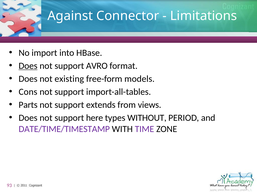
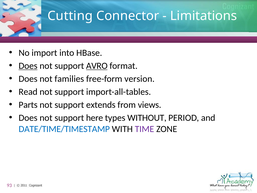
Against: Against -> Cutting (70, 16)
AVRO underline: none -> present (97, 66)
existing: existing -> families (69, 79)
models: models -> version (139, 79)
Cons: Cons -> Read (28, 92)
DATE/TIME/TIMESTAMP colour: purple -> blue (64, 129)
